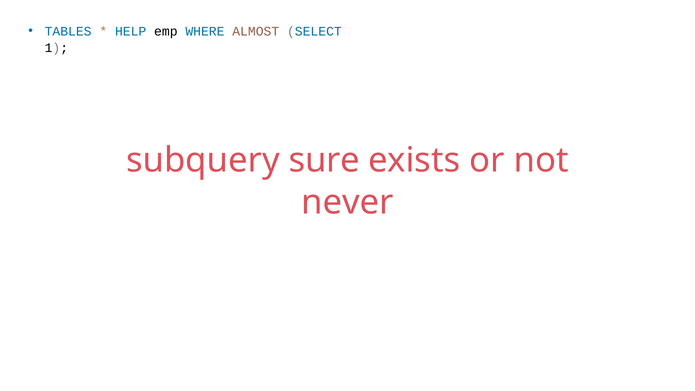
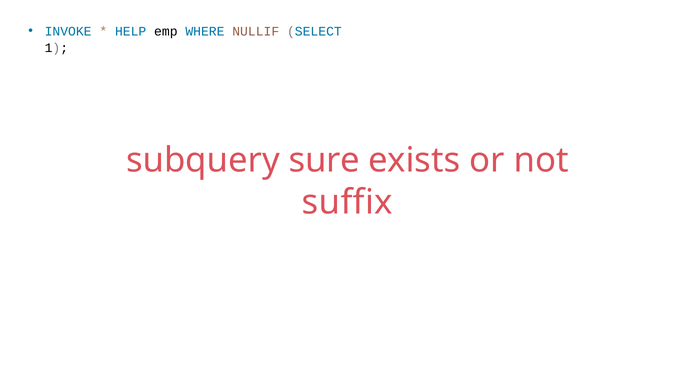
TABLES: TABLES -> INVOKE (68, 31)
ALMOST: ALMOST -> NULLIF (256, 31)
never: never -> suffix (347, 202)
